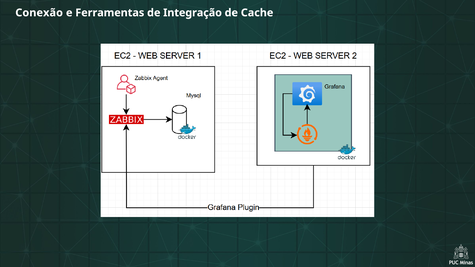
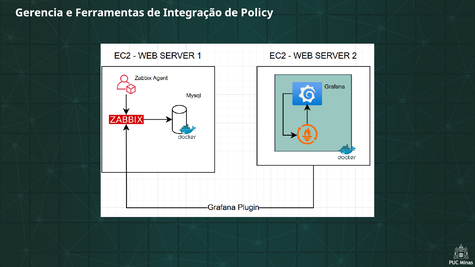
Conexão: Conexão -> Gerencia (39, 13)
Cache: Cache -> Policy (257, 13)
